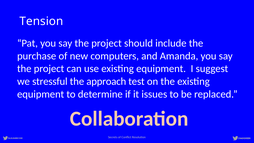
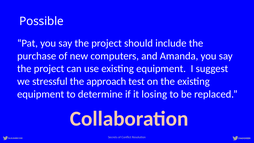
Tension: Tension -> Possible (42, 21)
issues: issues -> losing (154, 94)
